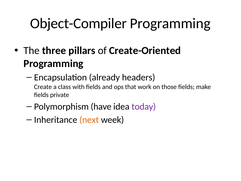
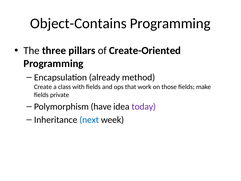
Object-Compiler: Object-Compiler -> Object-Contains (78, 23)
headers: headers -> method (139, 77)
next colour: orange -> blue (89, 120)
